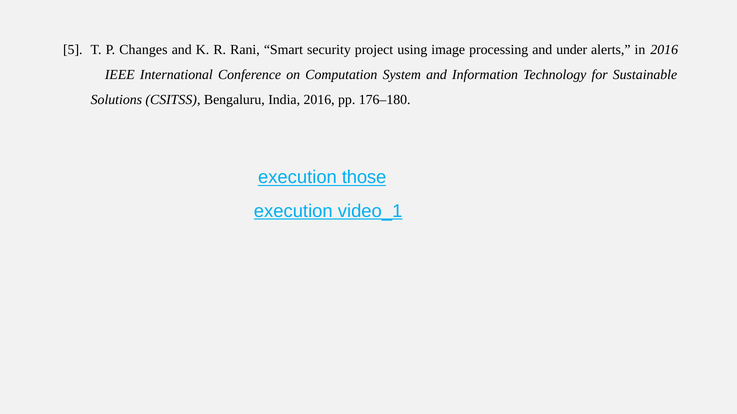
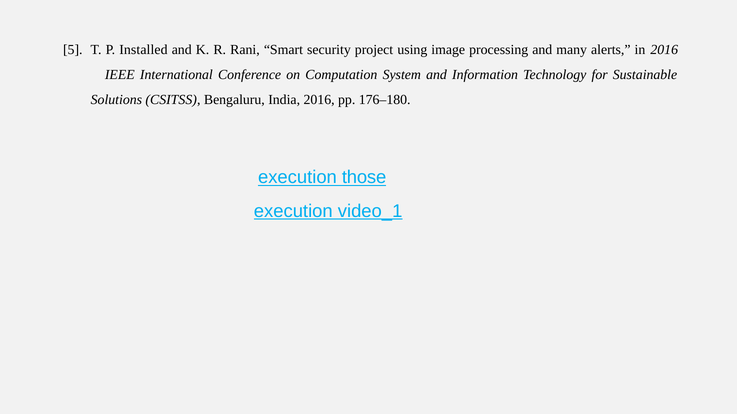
Changes: Changes -> Installed (143, 50)
under: under -> many (572, 50)
